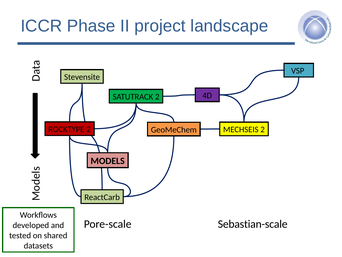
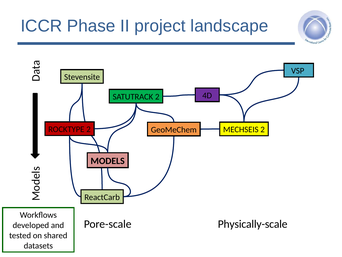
Sebastian-scale: Sebastian-scale -> Physically-scale (253, 224)
